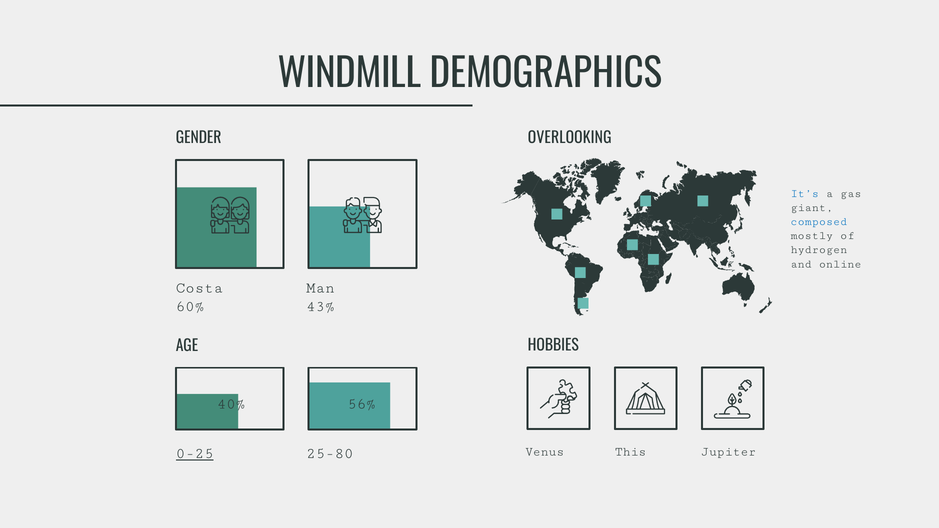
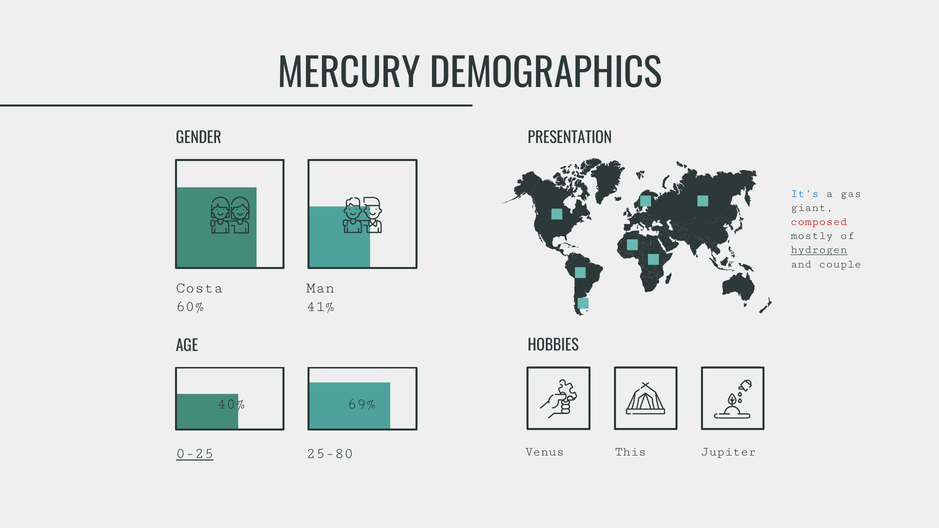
WINDMILL: WINDMILL -> MERCURY (349, 74)
OVERLOOKING: OVERLOOKING -> PRESENTATION (570, 138)
composed colour: blue -> red (819, 221)
hydrogen underline: none -> present (819, 250)
online: online -> couple (840, 264)
43%: 43% -> 41% (320, 306)
56%: 56% -> 69% (362, 404)
